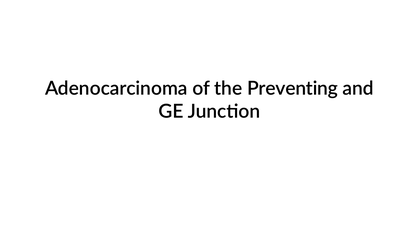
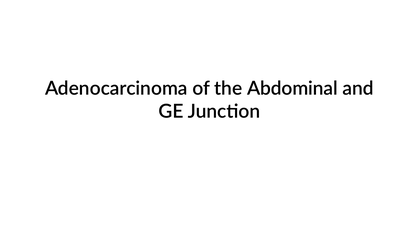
Preventing: Preventing -> Abdominal (292, 88)
